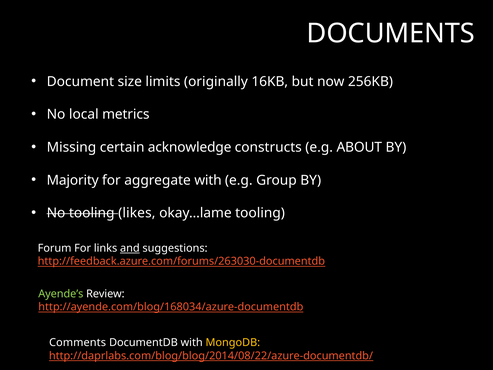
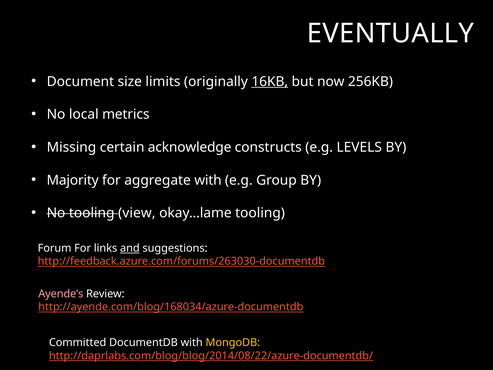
DOCUMENTS: DOCUMENTS -> EVENTUALLY (391, 34)
16KB underline: none -> present (270, 81)
ABOUT: ABOUT -> LEVELS (359, 147)
likes: likes -> view (137, 213)
Ayende’s colour: light green -> pink (61, 294)
Comments: Comments -> Committed (78, 342)
